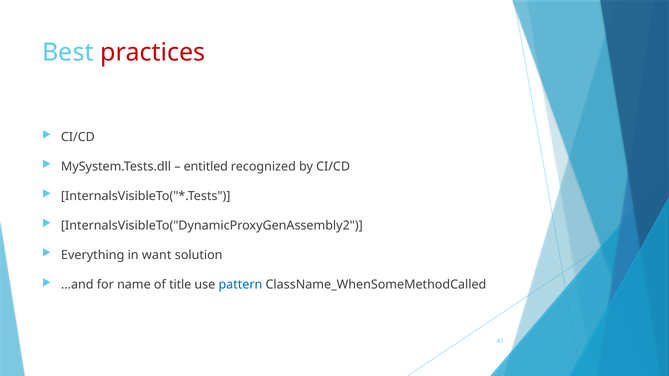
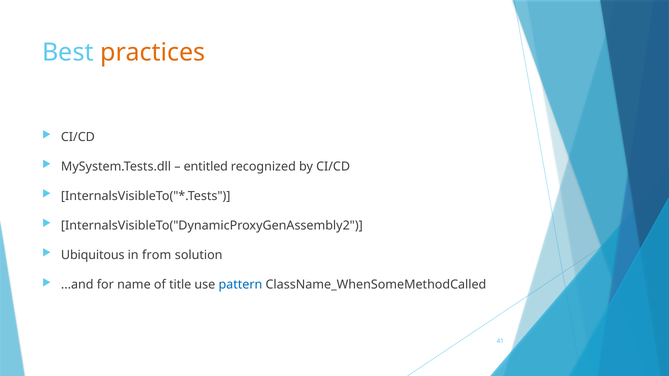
practices colour: red -> orange (153, 53)
Everything: Everything -> Ubiquitous (93, 255)
want: want -> from (157, 255)
